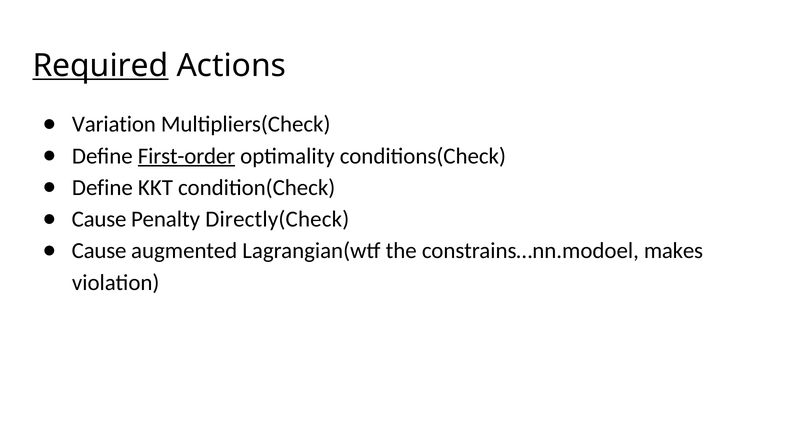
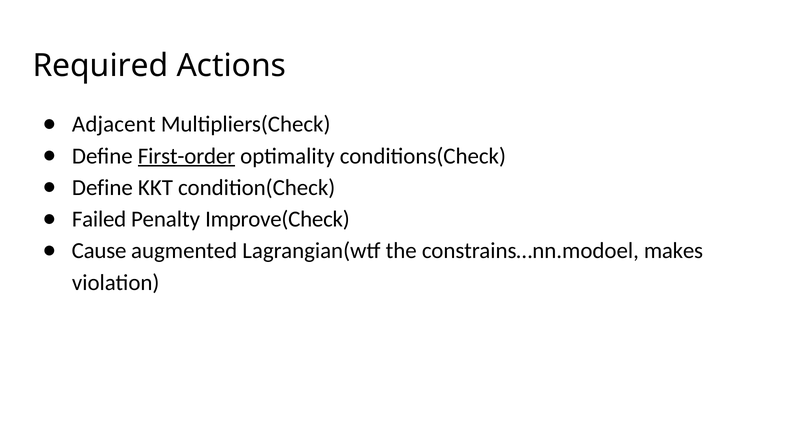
Required underline: present -> none (101, 66)
Variation: Variation -> Adjacent (114, 124)
Cause: Cause -> Failed (99, 219)
Directly(Check: Directly(Check -> Improve(Check (277, 219)
